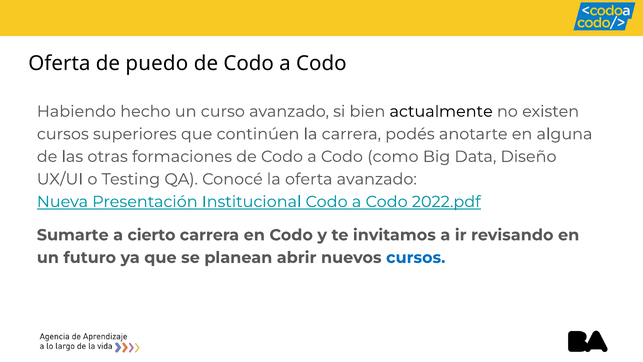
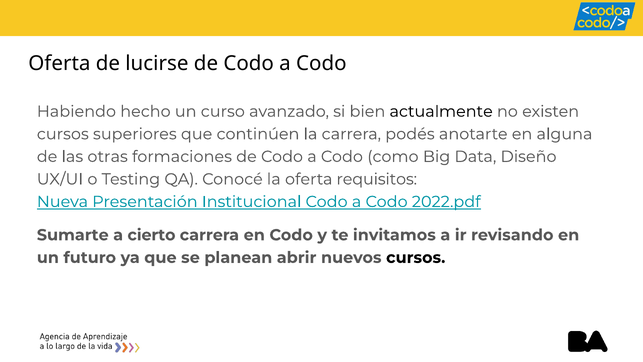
puedo: puedo -> lucirse (157, 64)
oferta avanzado: avanzado -> requisitos (377, 179)
cursos colour: blue -> black (416, 257)
